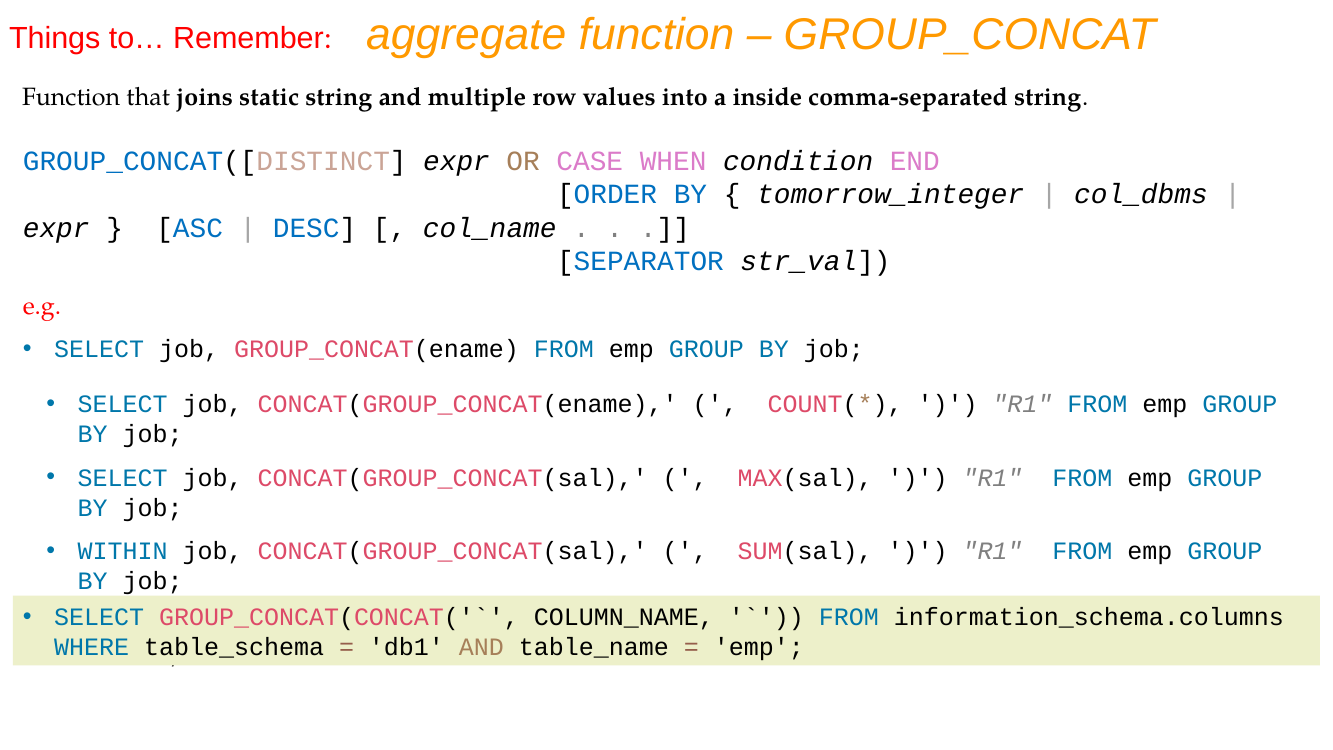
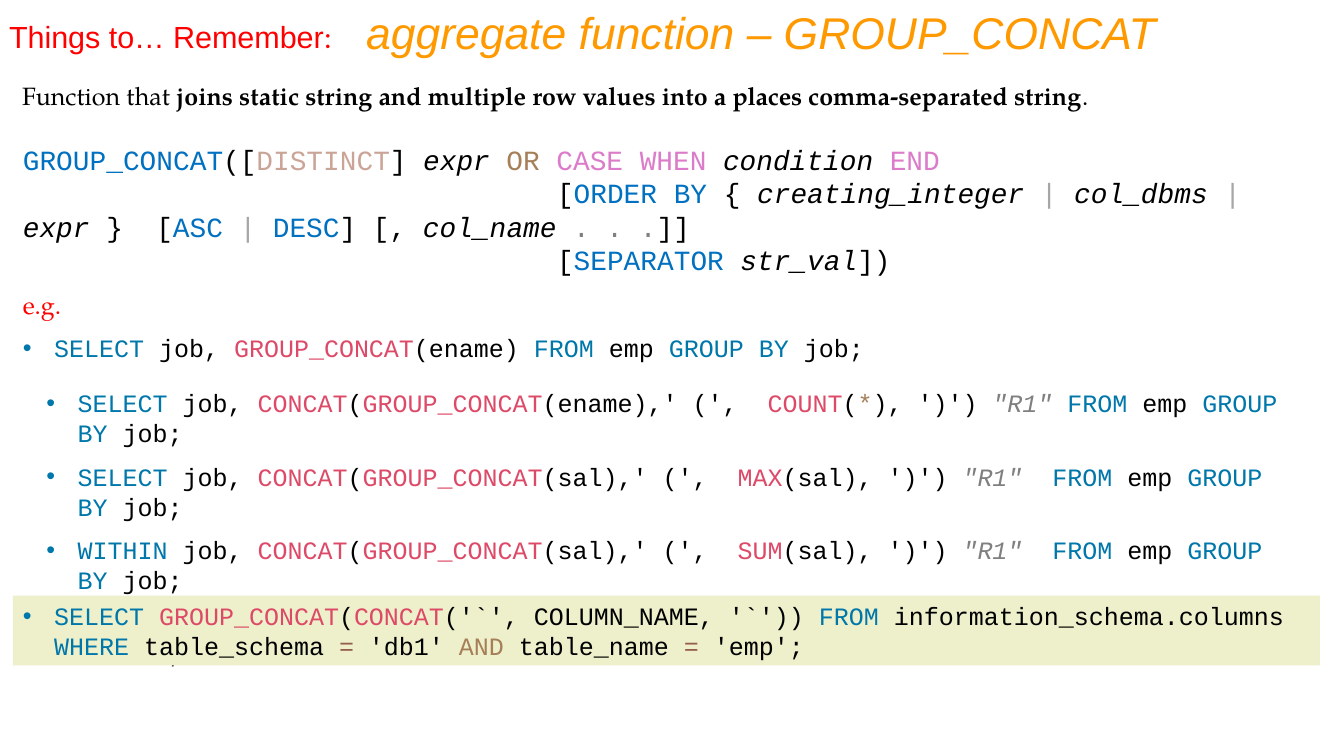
inside: inside -> places (767, 97)
tomorrow_integer: tomorrow_integer -> creating_integer (891, 195)
